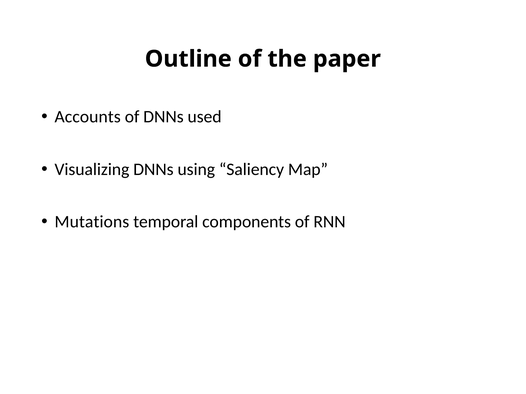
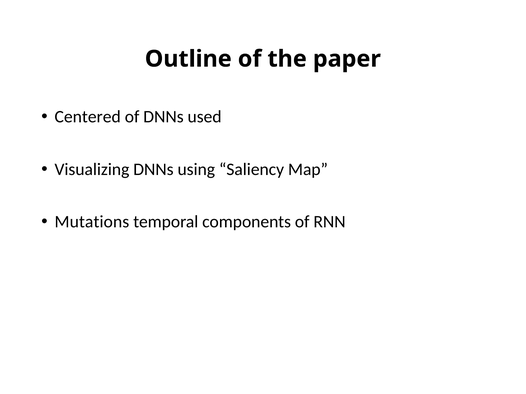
Accounts: Accounts -> Centered (88, 117)
